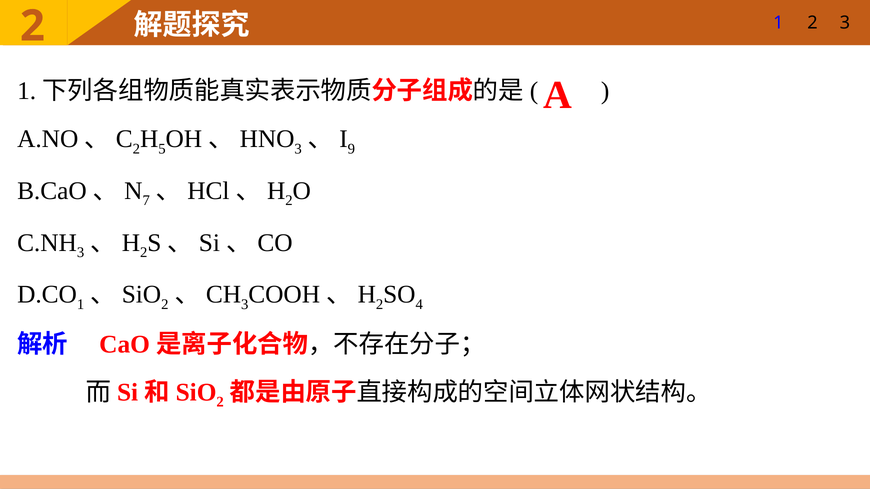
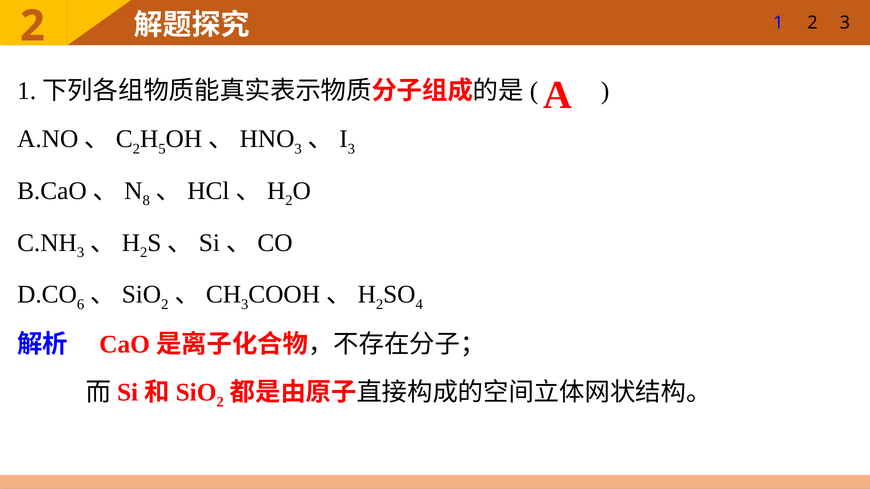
9: 9 -> 3 (351, 149)
7: 7 -> 8 (146, 201)
1: 1 -> 6 (81, 305)
